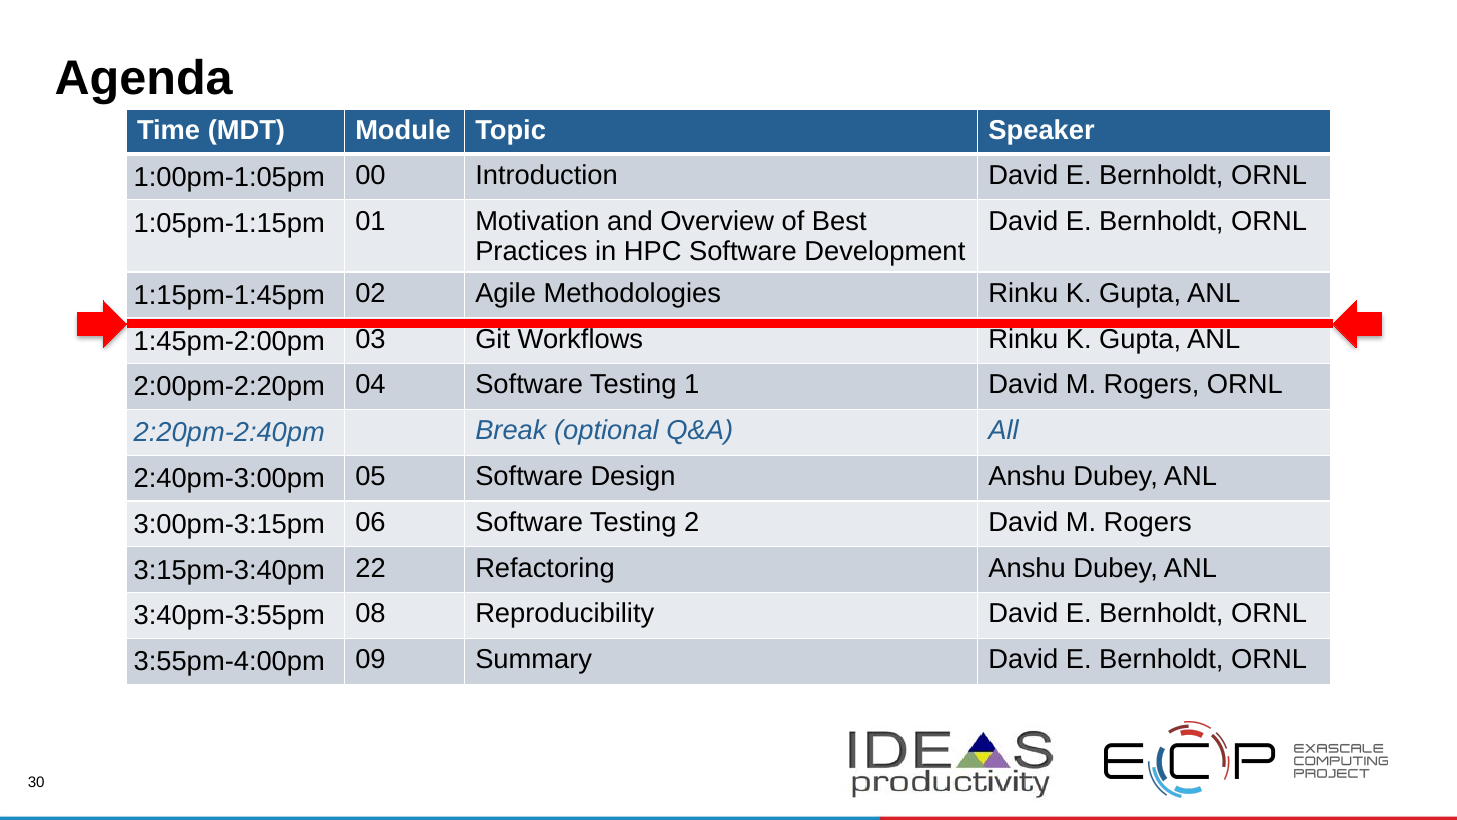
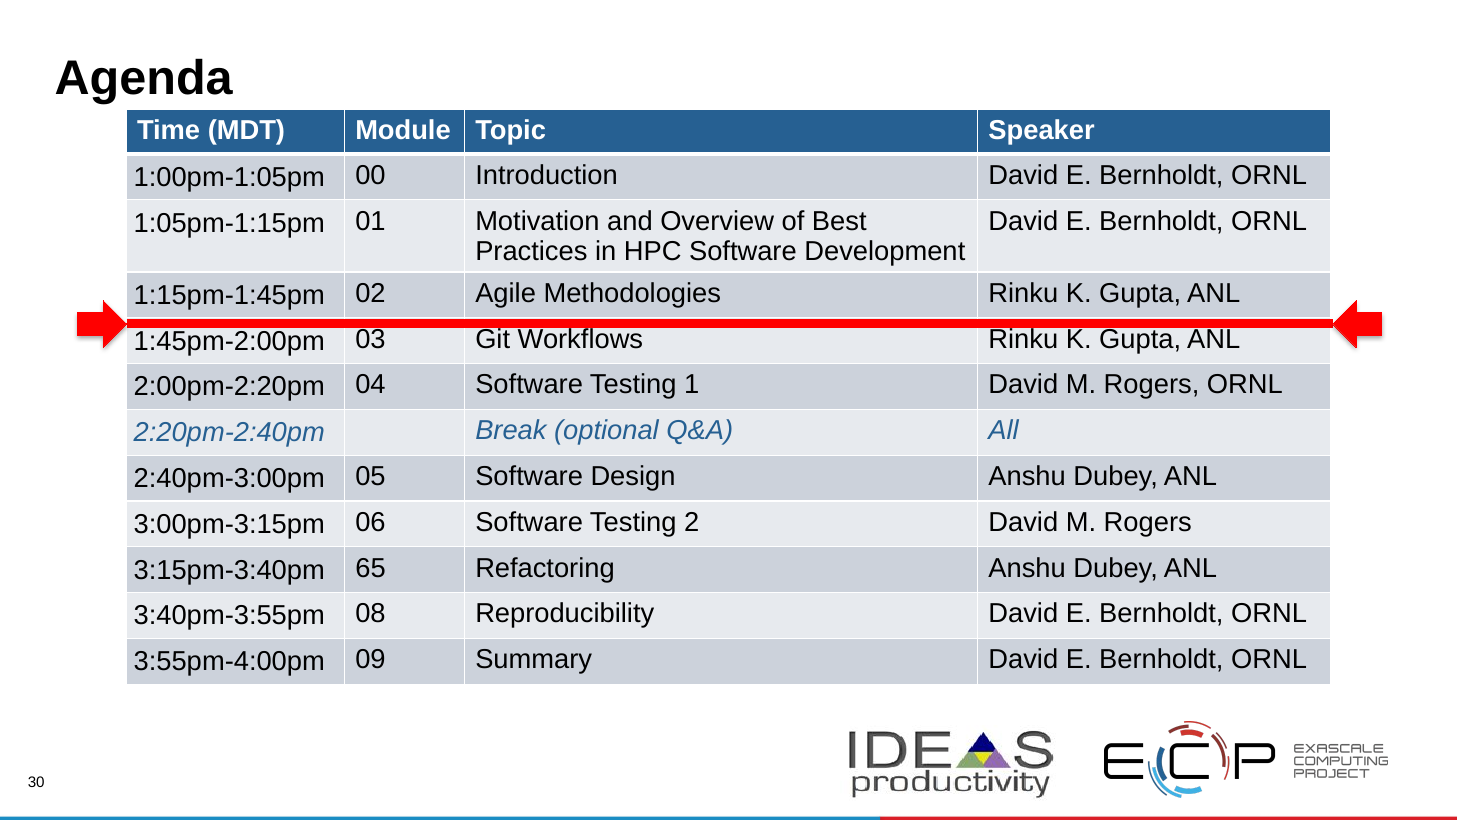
22: 22 -> 65 (371, 568)
